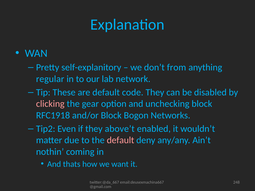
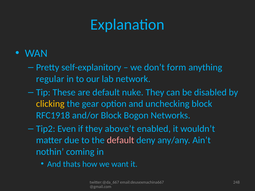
from: from -> form (177, 67)
code: code -> nuke (133, 92)
clicking colour: pink -> yellow (50, 104)
